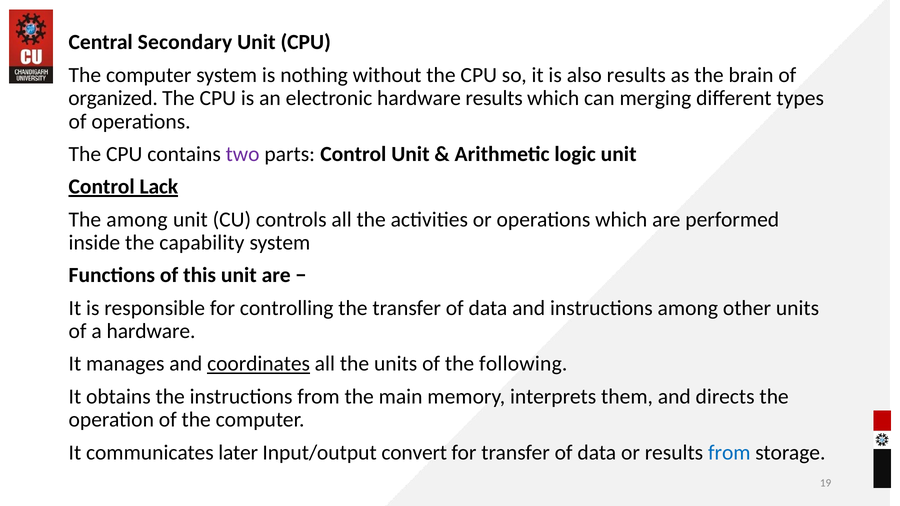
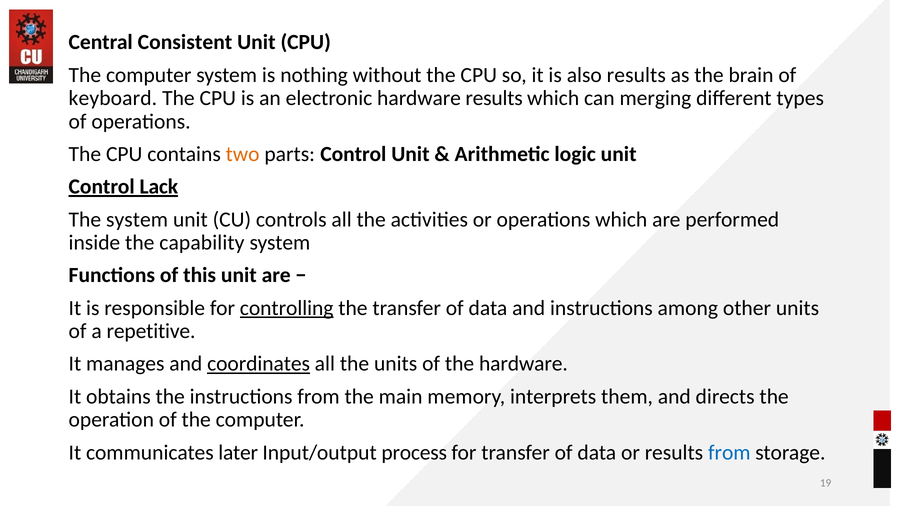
Secondary: Secondary -> Consistent (185, 42)
organized: organized -> keyboard (113, 98)
two colour: purple -> orange (243, 154)
The among: among -> system (137, 220)
controlling underline: none -> present (287, 308)
a hardware: hardware -> repetitive (151, 331)
the following: following -> hardware (523, 364)
convert: convert -> process (414, 453)
